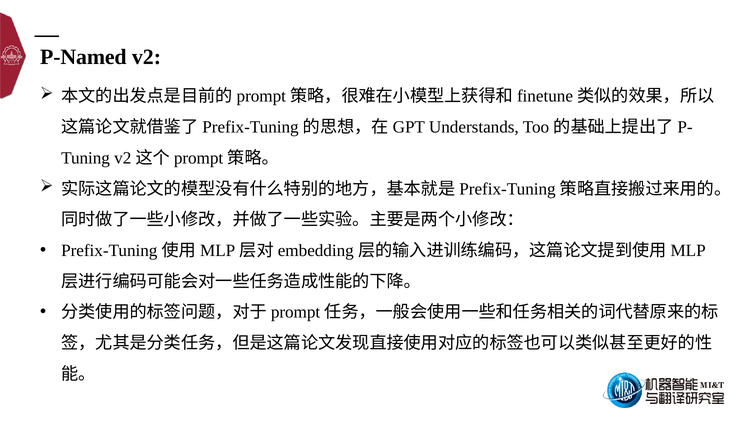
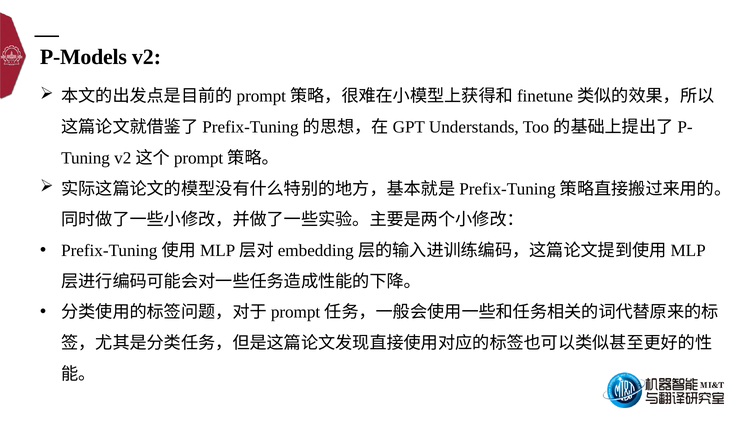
P-Named: P-Named -> P-Models (83, 57)
